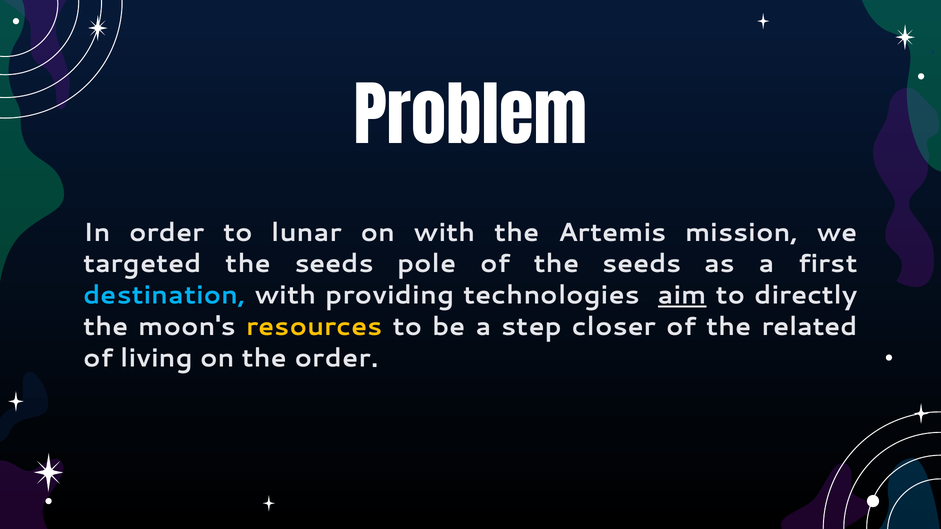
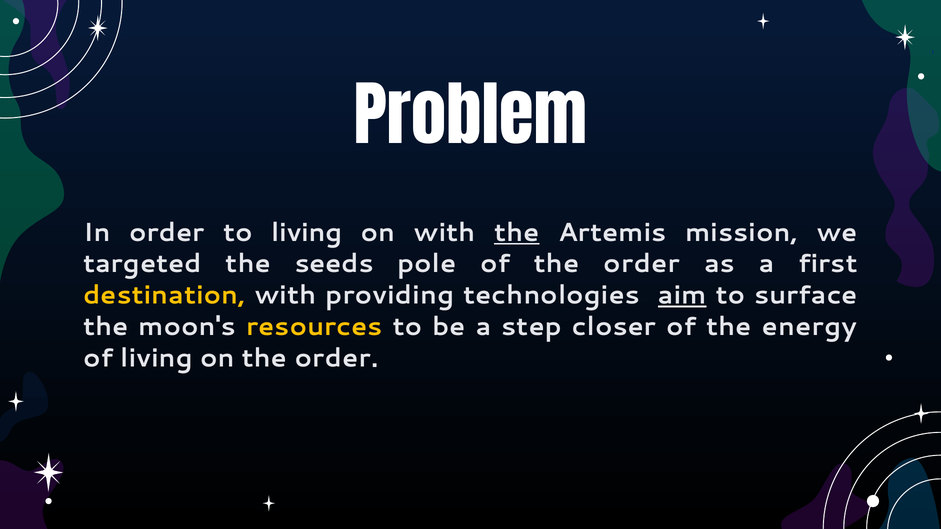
to lunar: lunar -> living (307, 233)
the underline: none -> present (517, 233)
of the seeds: seeds -> order (642, 264)
destination colour: light blue -> yellow (164, 295)
directly: directly -> surface (806, 295)
related: related -> energy (809, 327)
